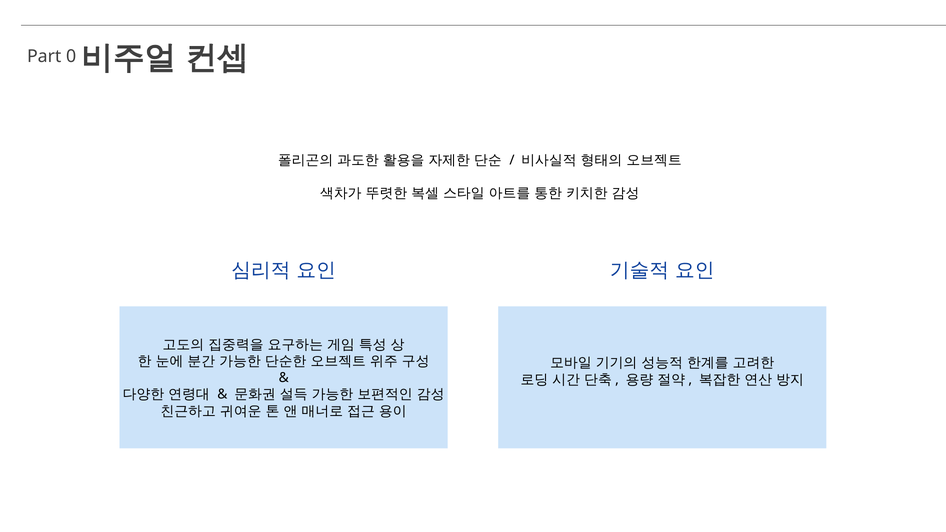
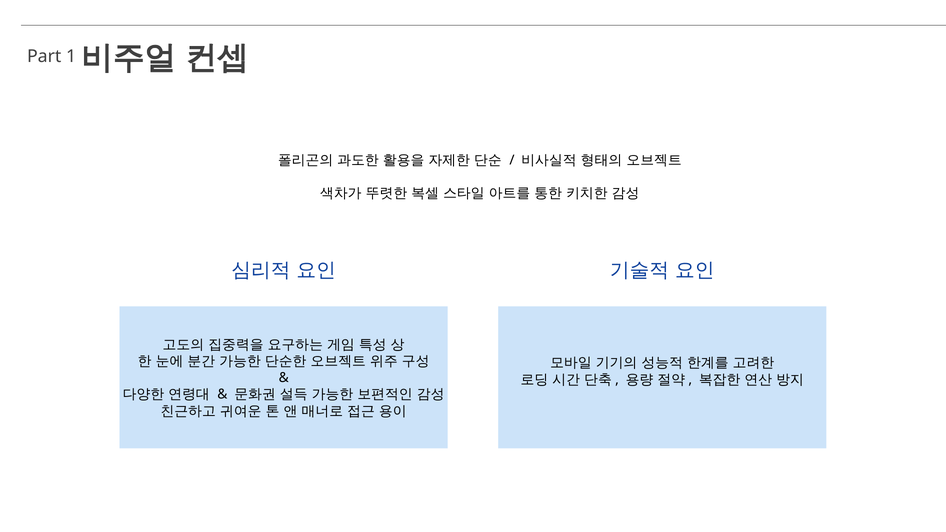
0: 0 -> 1 (71, 57)
